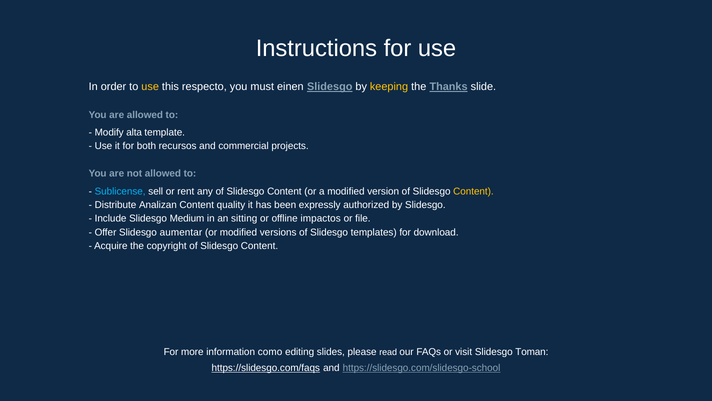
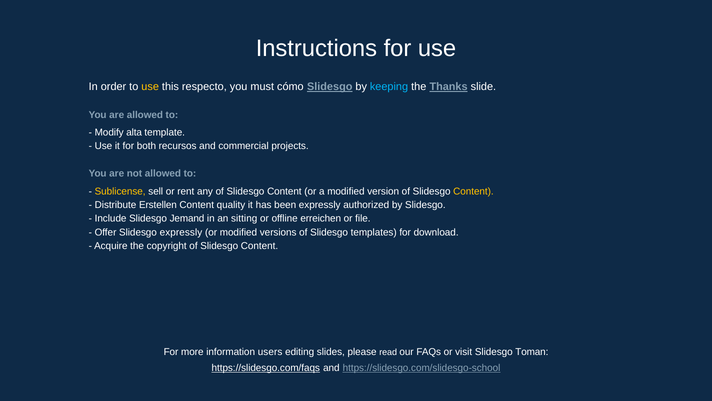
einen: einen -> cómo (290, 87)
keeping colour: yellow -> light blue (389, 87)
Sublicense colour: light blue -> yellow (120, 191)
Analizan: Analizan -> Erstellen (158, 205)
Medium: Medium -> Jemand (187, 218)
impactos: impactos -> erreichen (321, 218)
Slidesgo aumentar: aumentar -> expressly (181, 232)
como: como -> users (270, 351)
